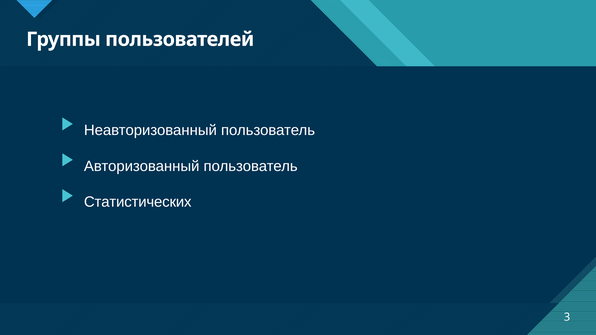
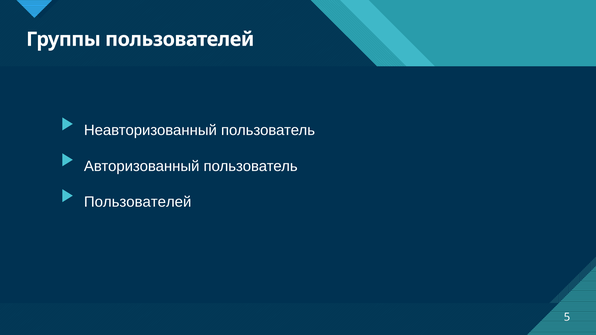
Статистических: Статистических -> Пользователей (138, 202)
3: 3 -> 5 (567, 317)
